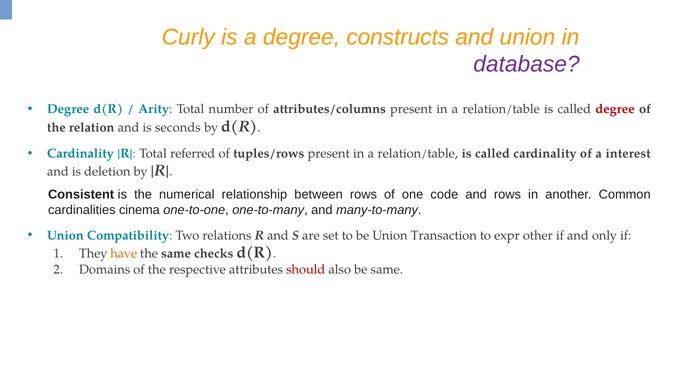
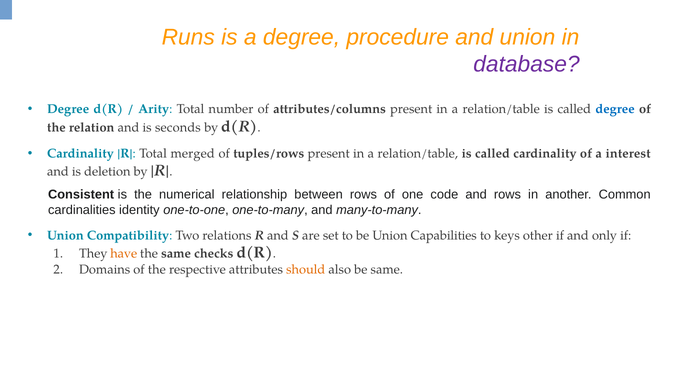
Curly: Curly -> Runs (188, 37)
constructs: constructs -> procedure (398, 37)
degree colour: red -> blue (615, 109)
referred: referred -> merged (193, 154)
cinema: cinema -> identity (139, 210)
Transaction: Transaction -> Capabilities (444, 236)
expr: expr -> keys (507, 236)
should colour: red -> orange (306, 270)
